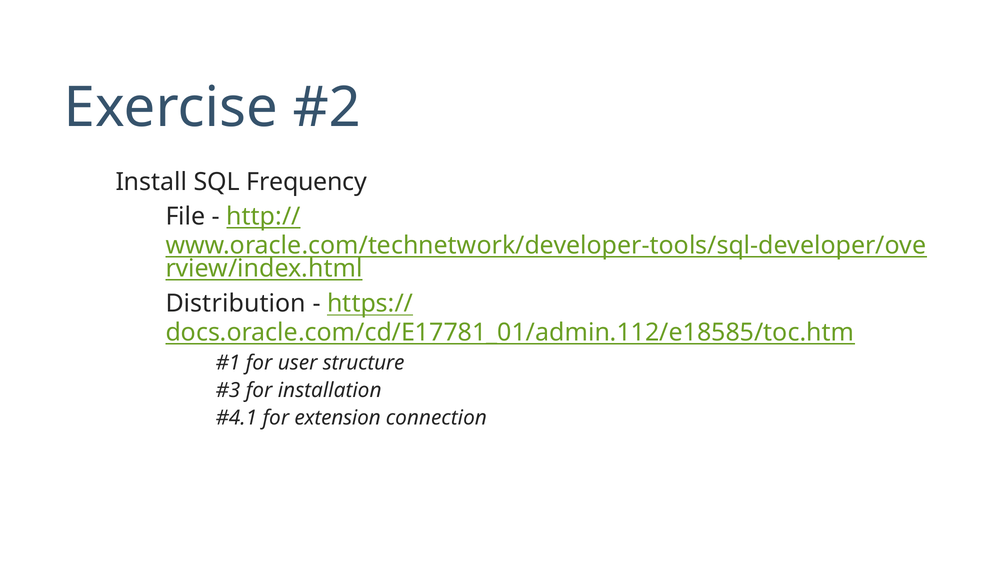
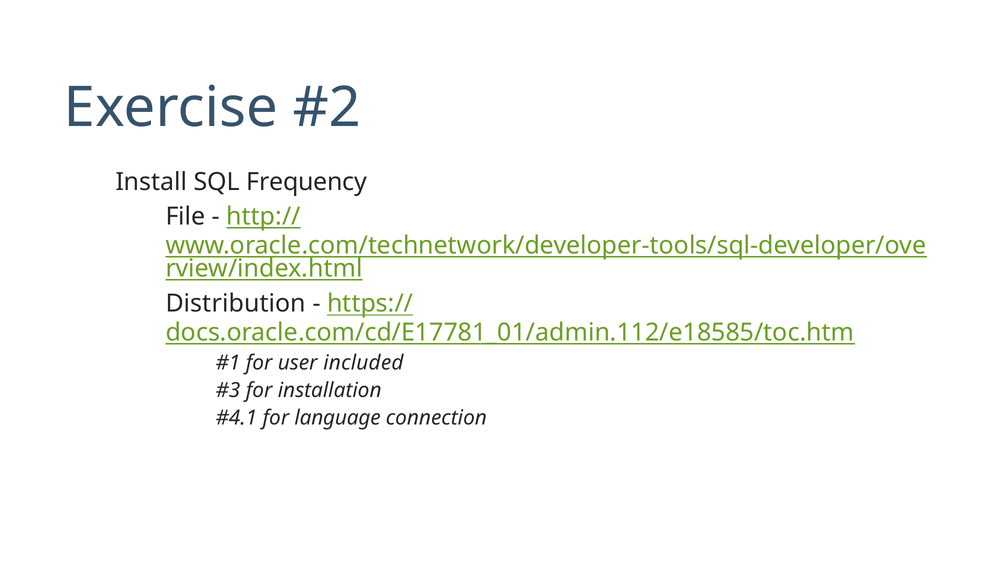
structure: structure -> included (363, 363)
extension: extension -> language (338, 418)
